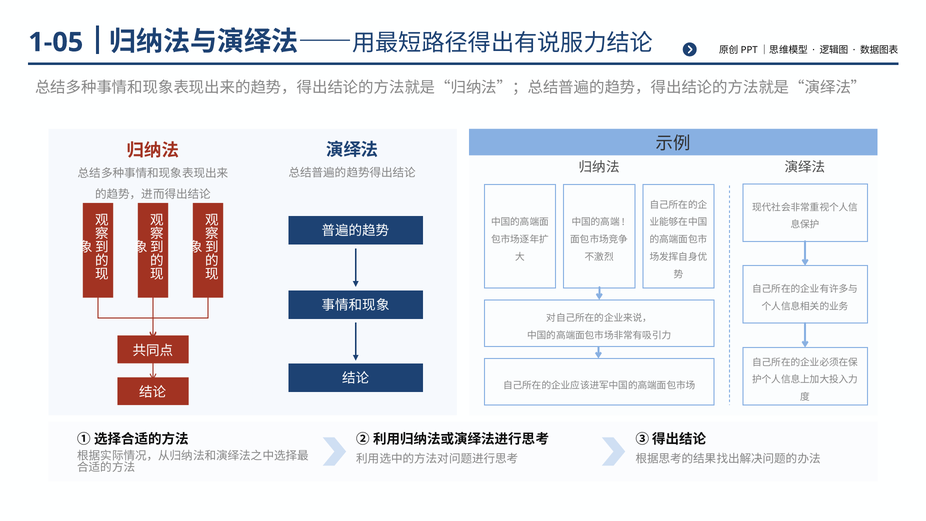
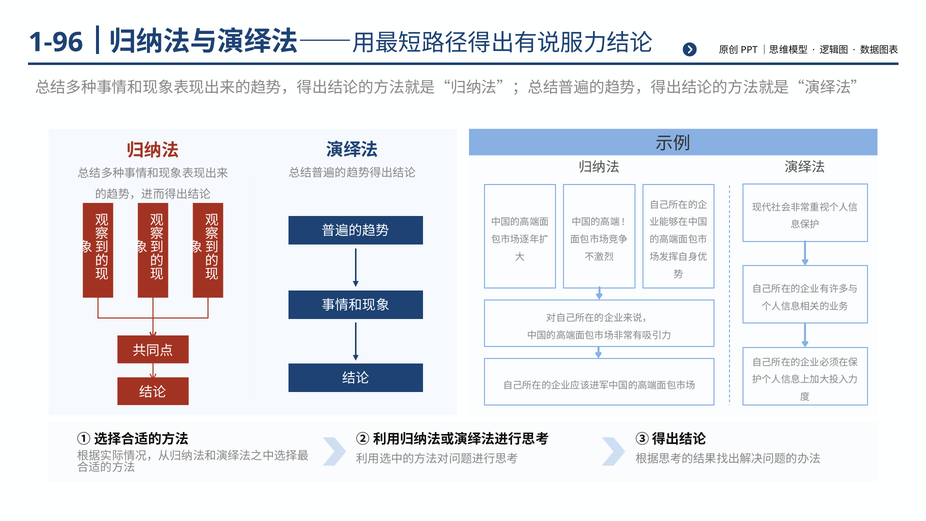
1-05: 1-05 -> 1-96 (56, 42)
